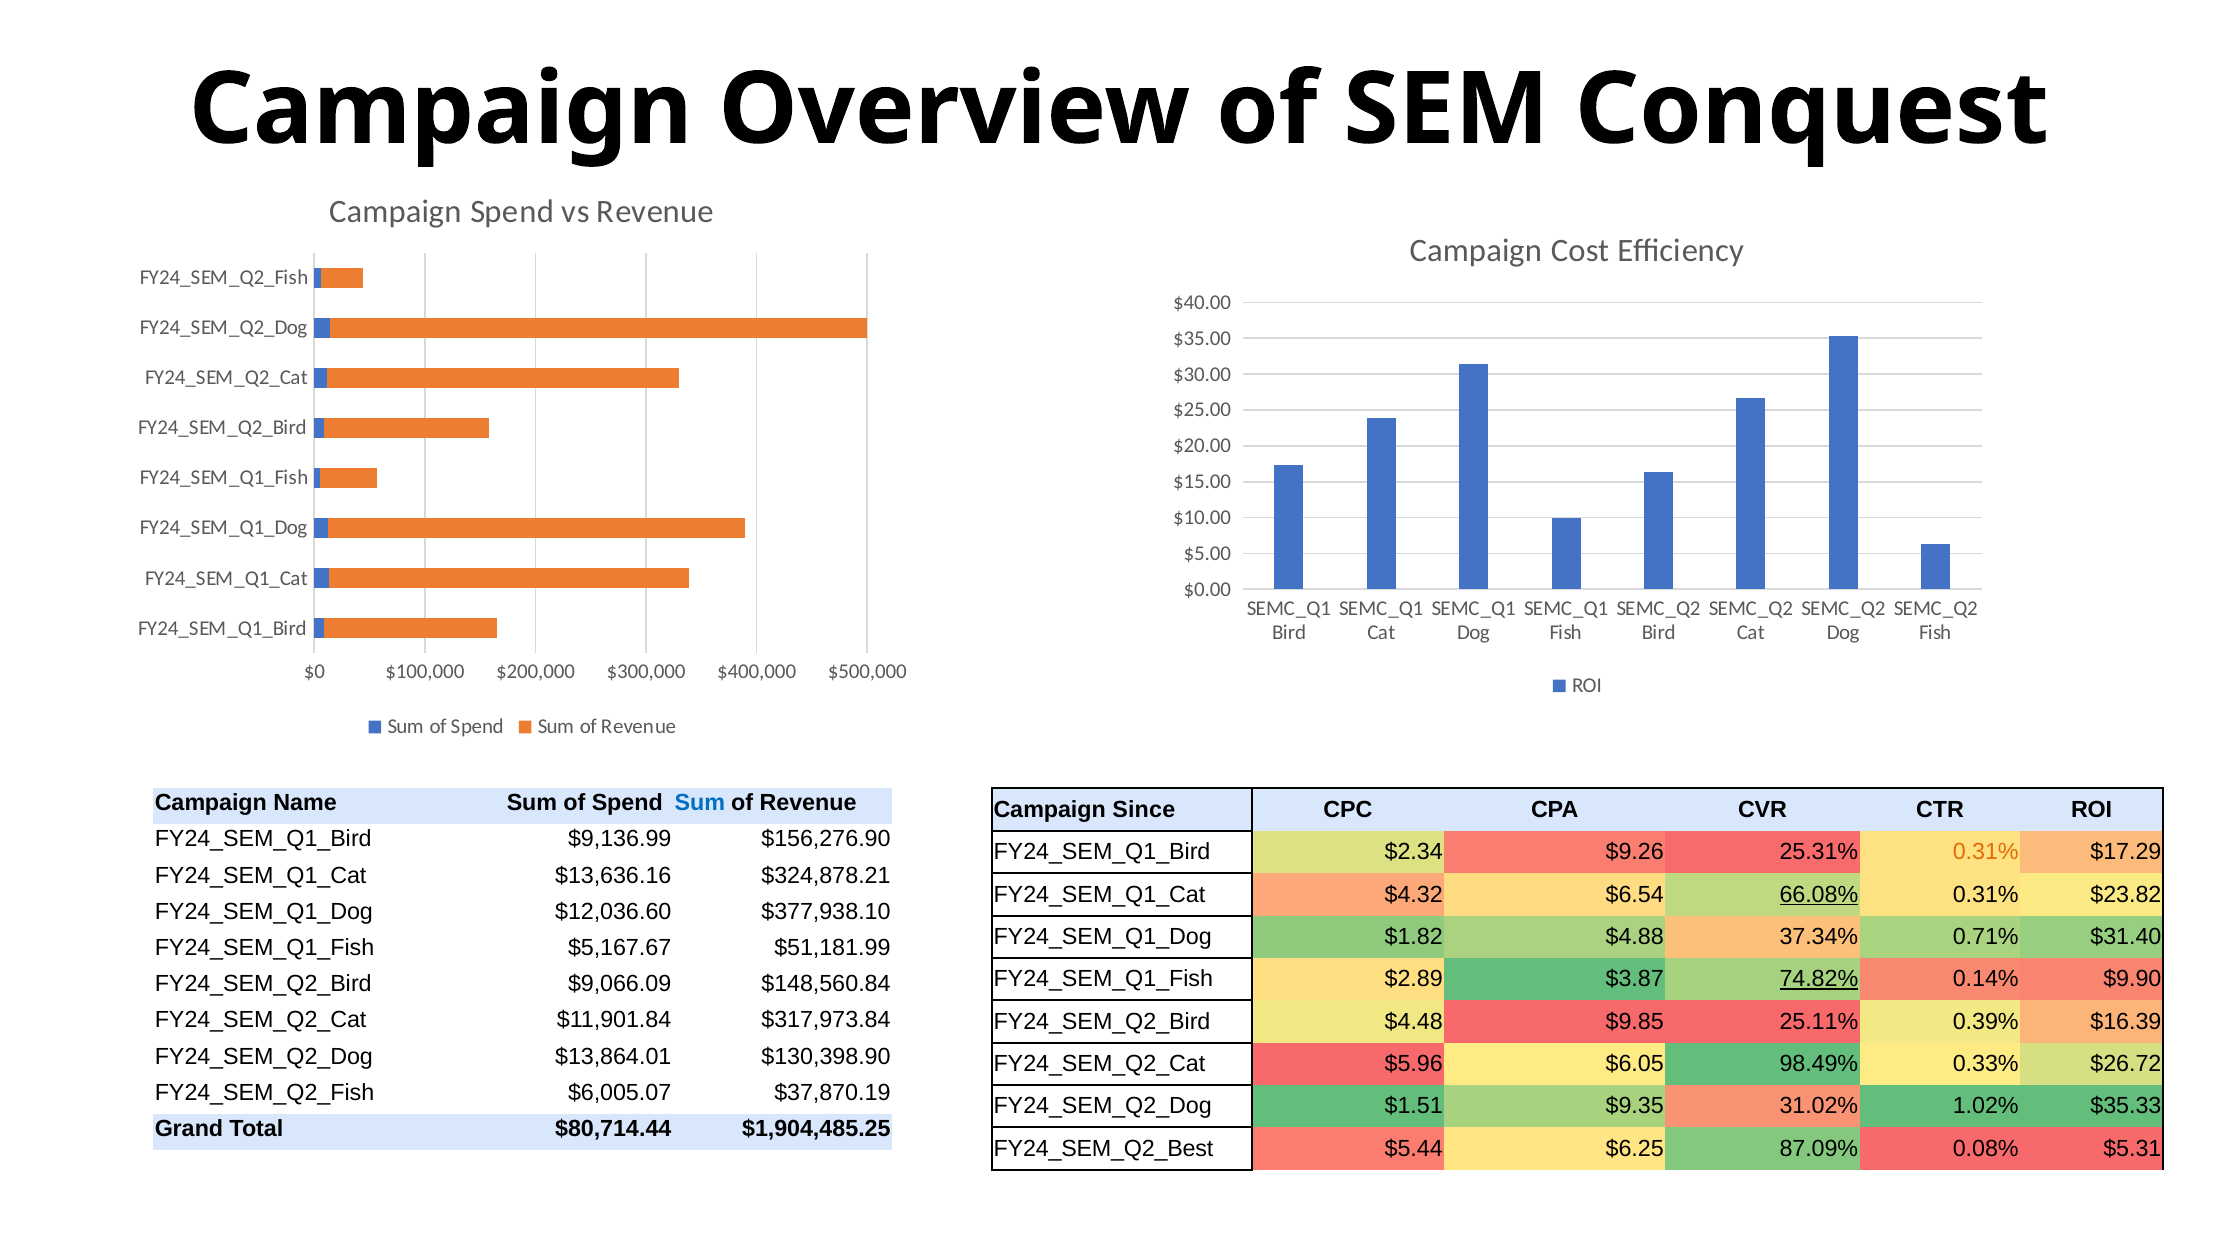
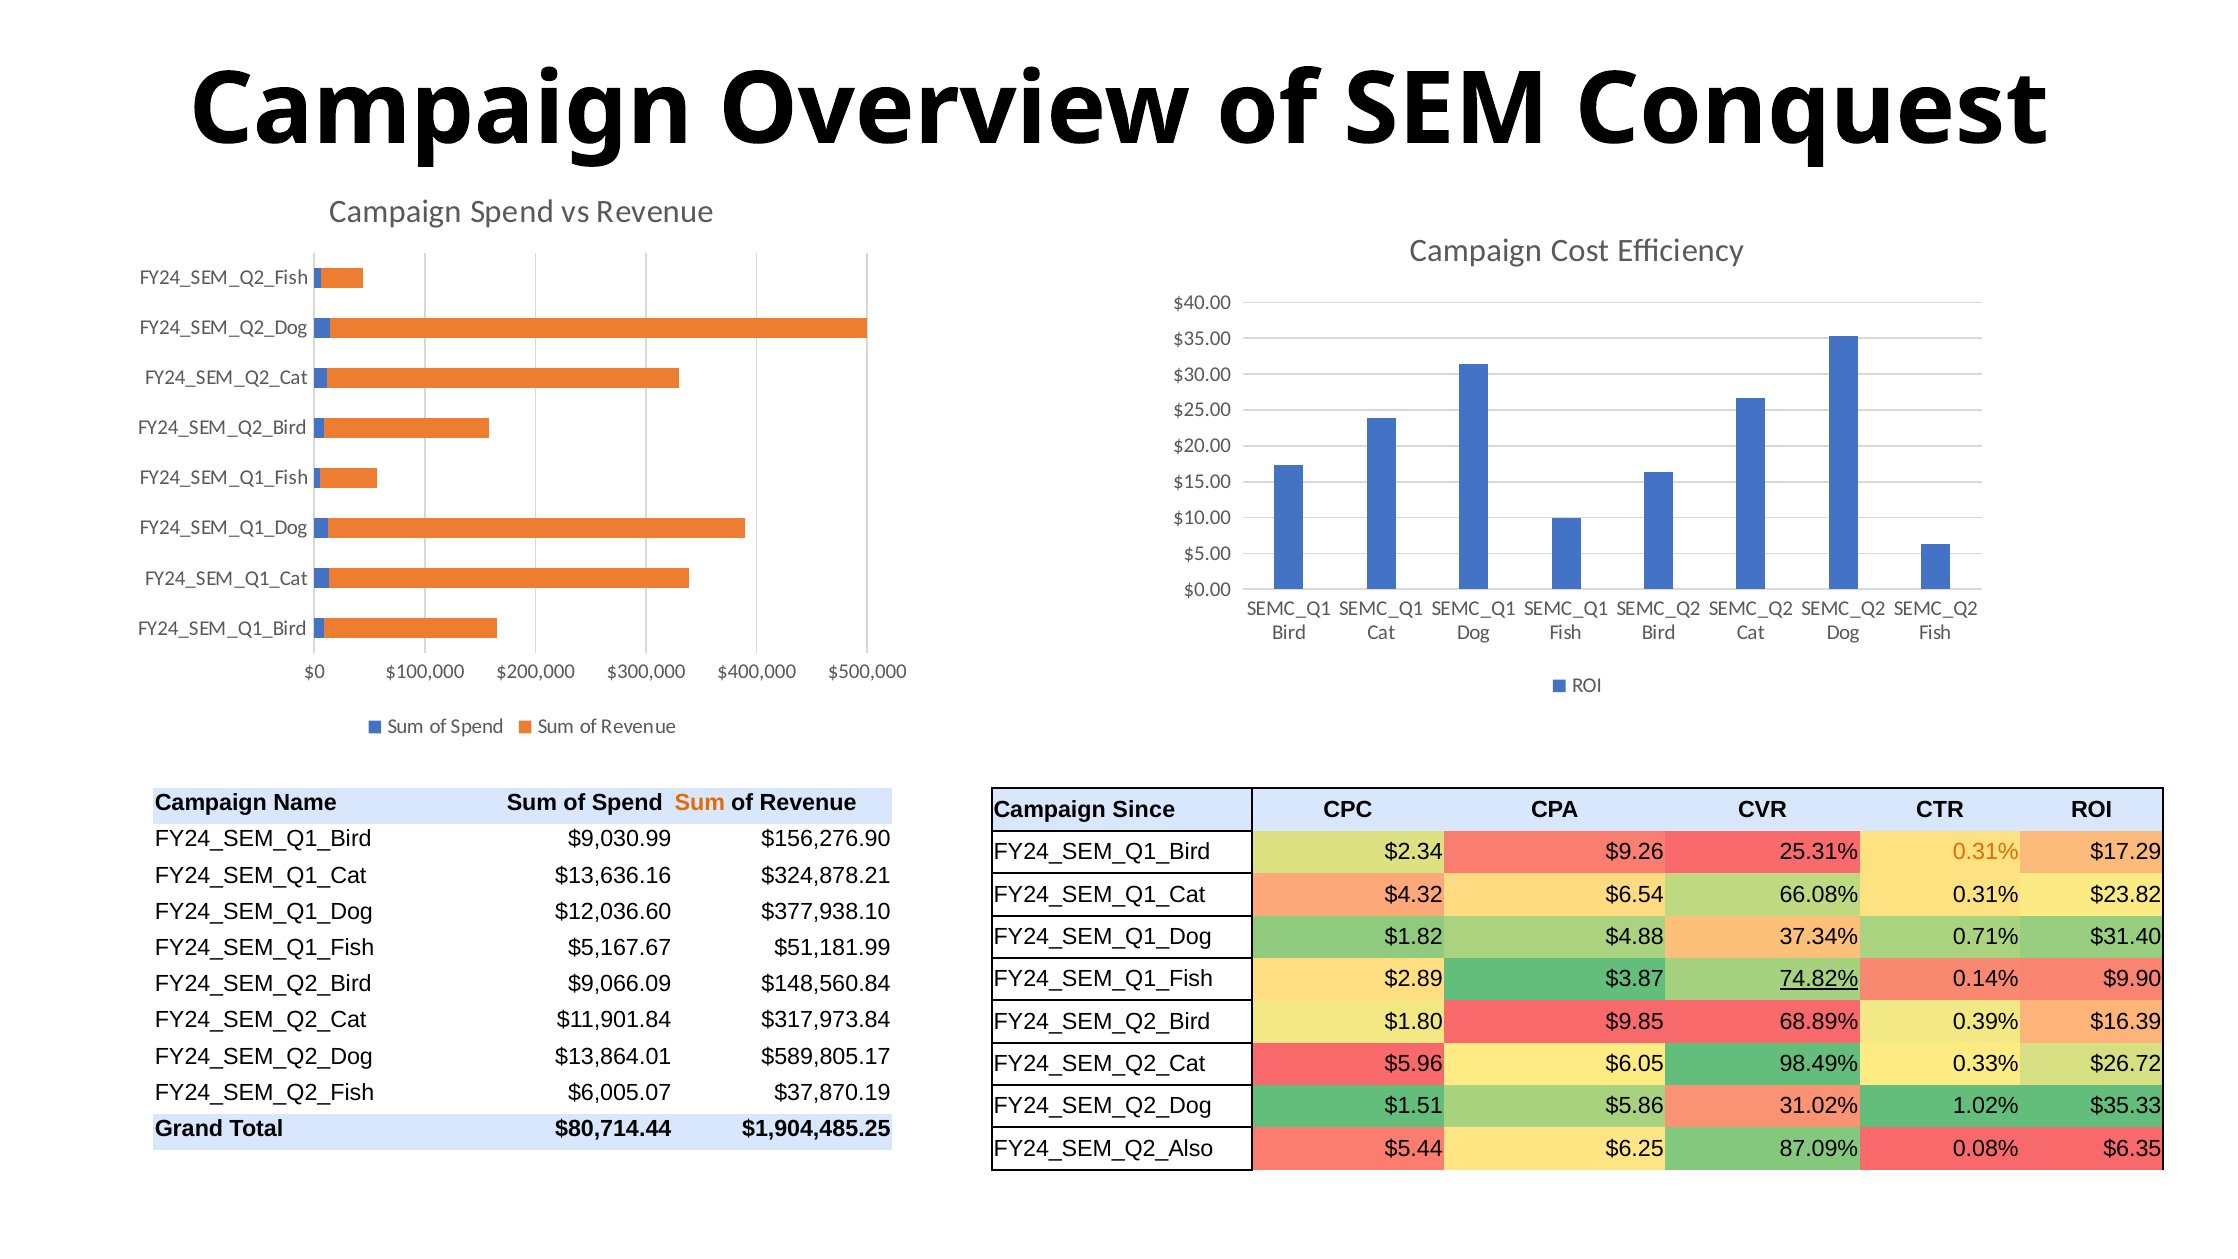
Sum colour: blue -> orange (700, 803)
$9,136.99: $9,136.99 -> $9,030.99 (620, 839)
66.08% underline: present -> none (1819, 894)
$4.48: $4.48 -> $1.80 (1414, 1021)
25.11%: 25.11% -> 68.89% (1819, 1021)
$130,398.90: $130,398.90 -> $589,805.17 (826, 1056)
$9.35: $9.35 -> $5.86 (1635, 1106)
FY24_SEM_Q2_Best: FY24_SEM_Q2_Best -> FY24_SEM_Q2_Also (1103, 1148)
$5.31: $5.31 -> $6.35 (2132, 1148)
